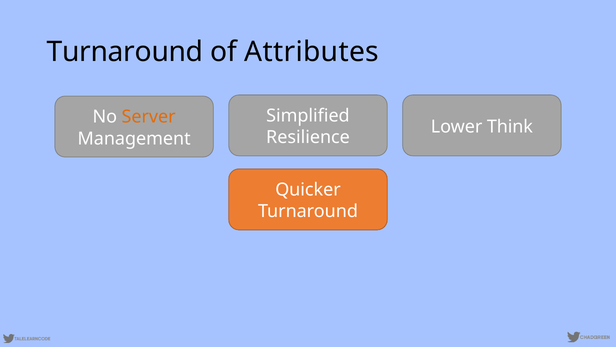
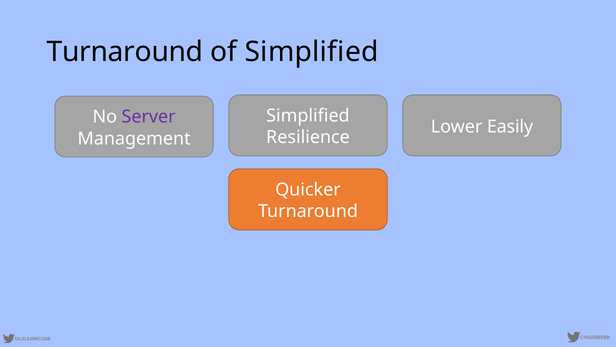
of Attributes: Attributes -> Simplified (312, 52)
Server colour: orange -> purple (149, 117)
Think: Think -> Easily (510, 126)
